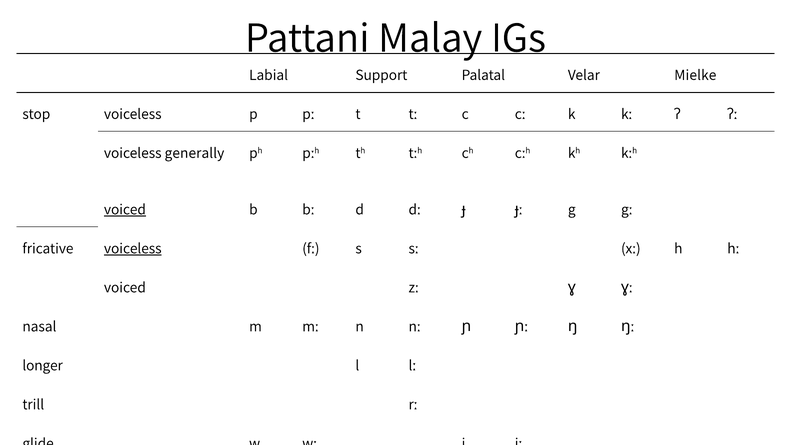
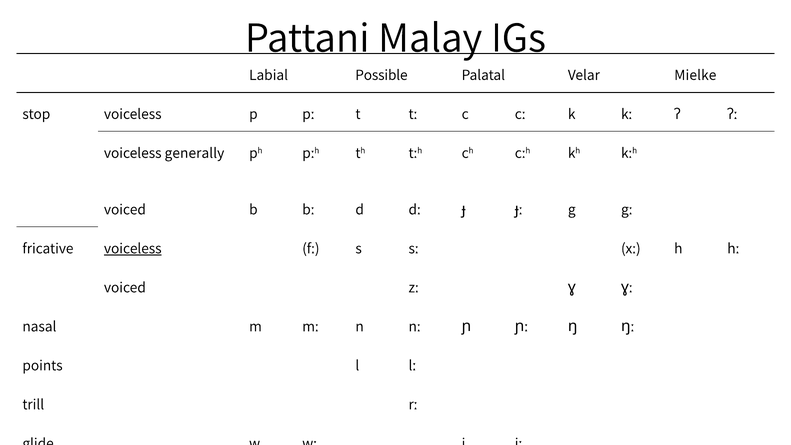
Support: Support -> Possible (381, 75)
voiced underline: present -> none (125, 209)
longer: longer -> points (43, 365)
